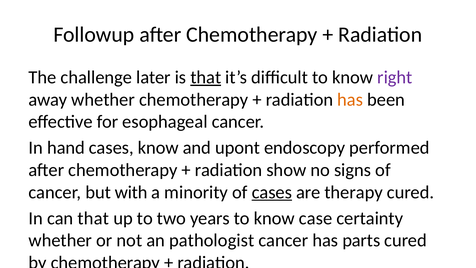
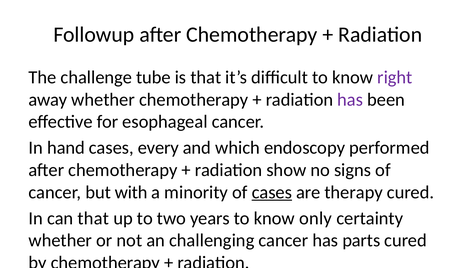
later: later -> tube (153, 77)
that underline: present -> none (206, 77)
has colour: orange -> purple (350, 99)
cases know: know -> every (158, 148)
upont: upont -> which (238, 148)
case: case -> only (315, 218)
pathologist: pathologist -> challenging (212, 240)
